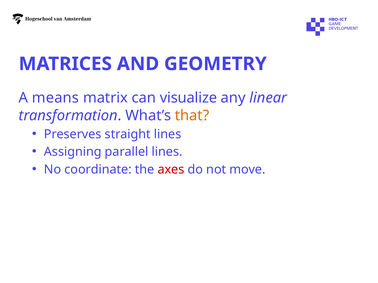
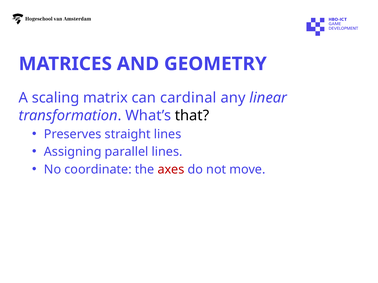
means: means -> scaling (56, 98)
visualize: visualize -> cardinal (188, 98)
that colour: orange -> black (192, 116)
